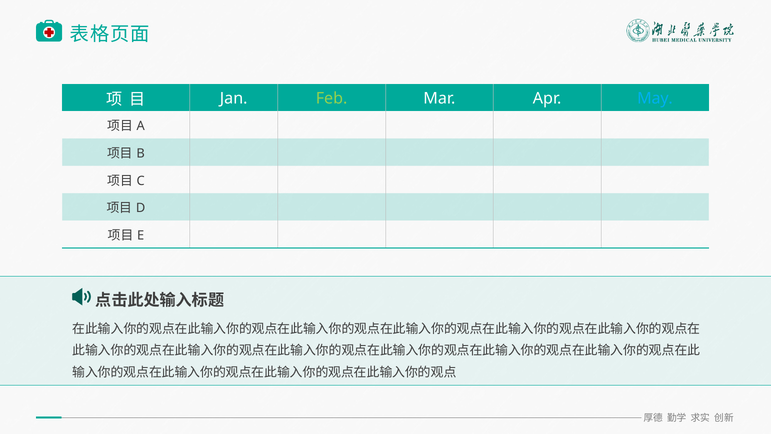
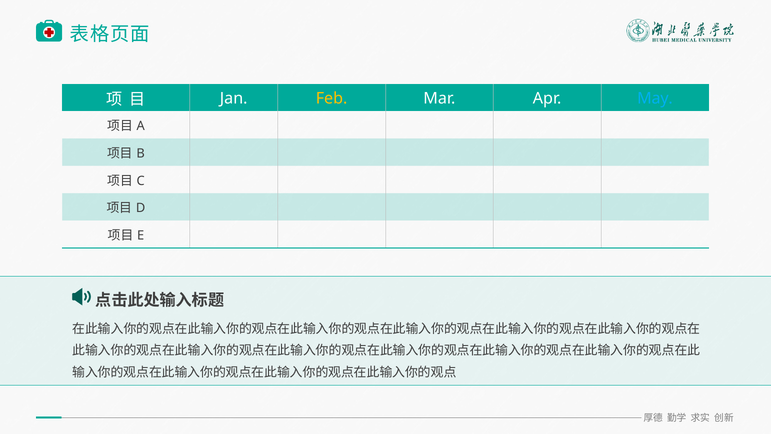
Feb colour: light green -> yellow (332, 98)
